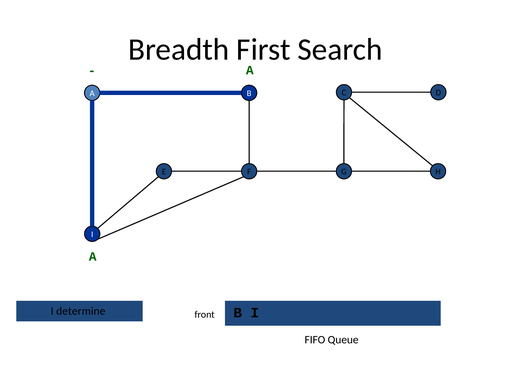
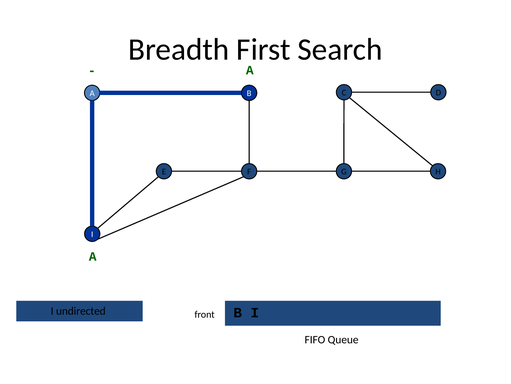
determine: determine -> undirected (81, 310)
